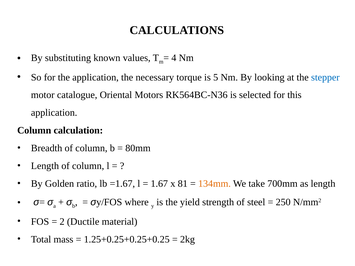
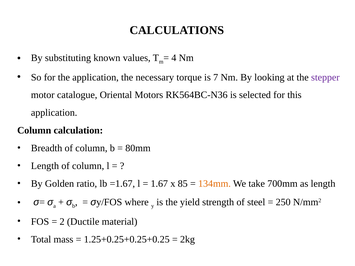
5: 5 -> 7 (216, 77)
stepper colour: blue -> purple (325, 77)
81: 81 -> 85 (183, 184)
